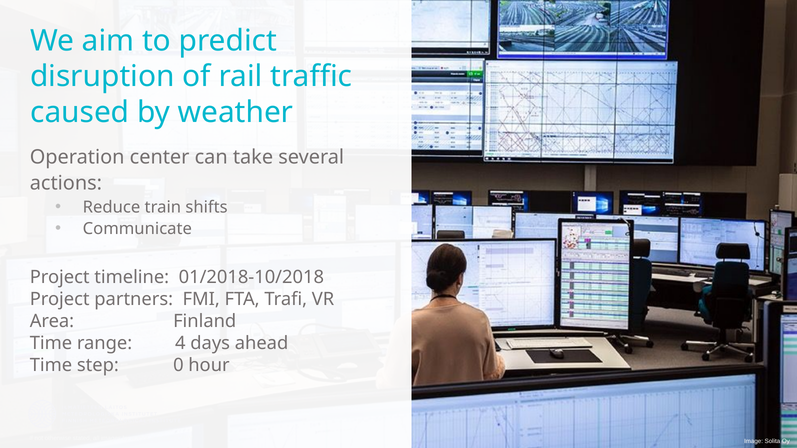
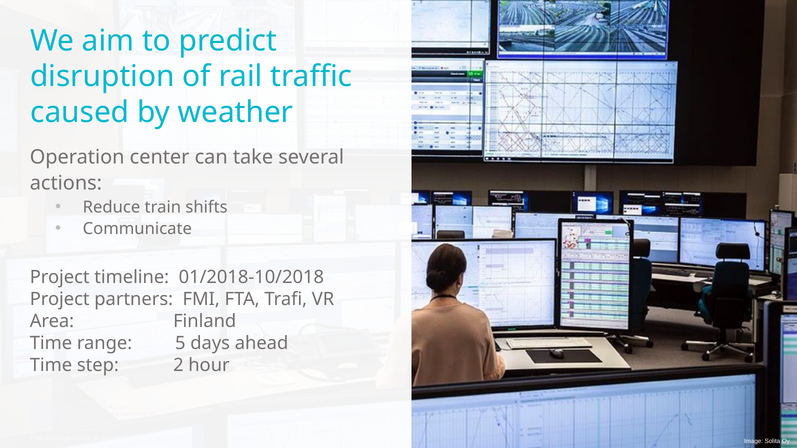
4: 4 -> 5 (180, 343)
0: 0 -> 2 (178, 365)
